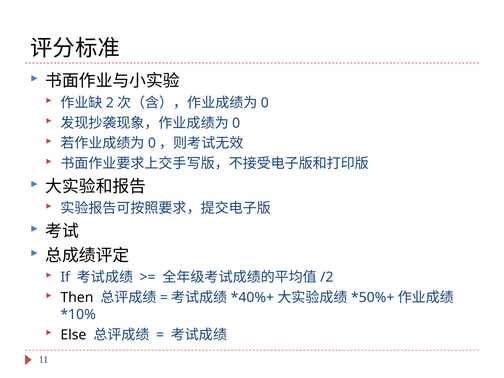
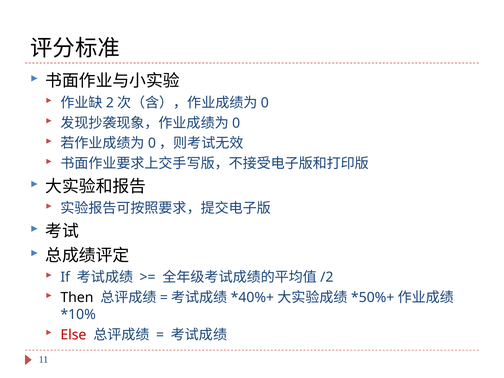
Else colour: black -> red (73, 335)
